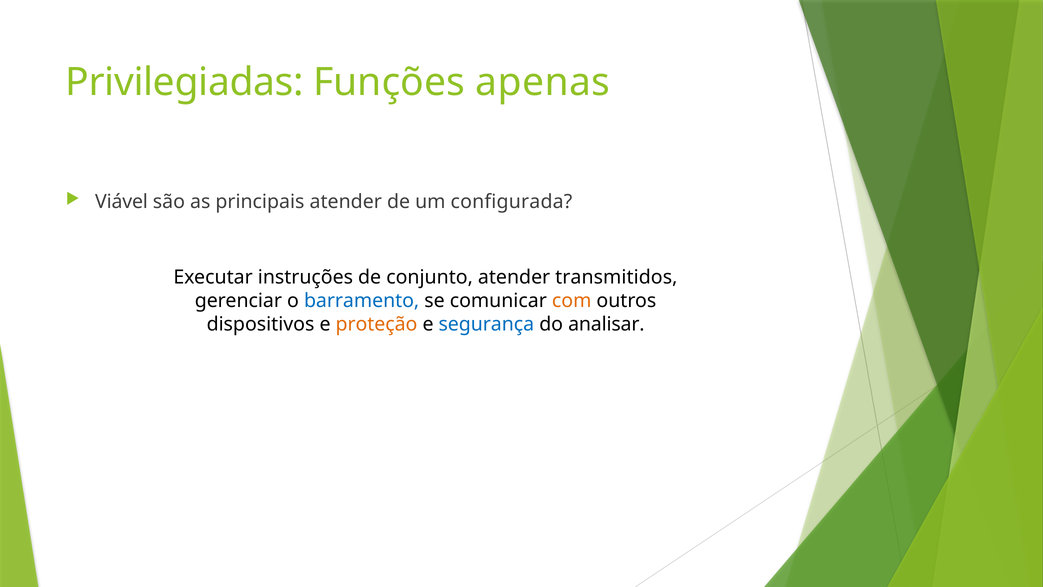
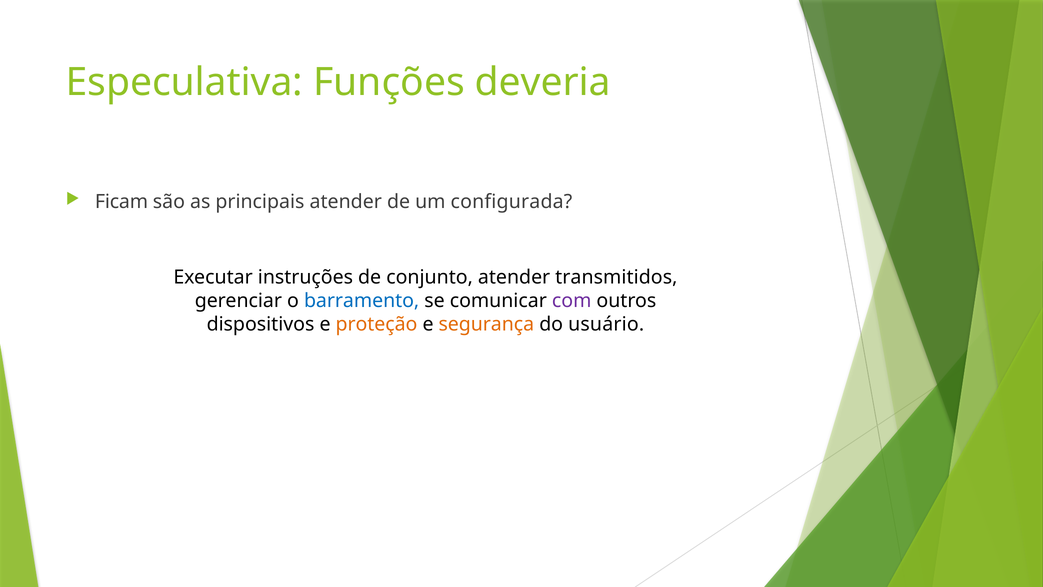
Privilegiadas: Privilegiadas -> Especulativa (184, 82)
apenas: apenas -> deveria (543, 82)
Viável: Viável -> Ficam (122, 202)
com colour: orange -> purple (572, 301)
segurança colour: blue -> orange (486, 324)
analisar: analisar -> usuário (606, 324)
